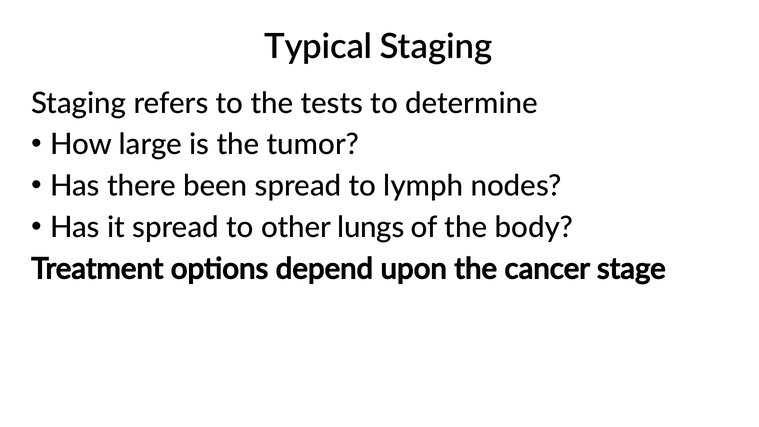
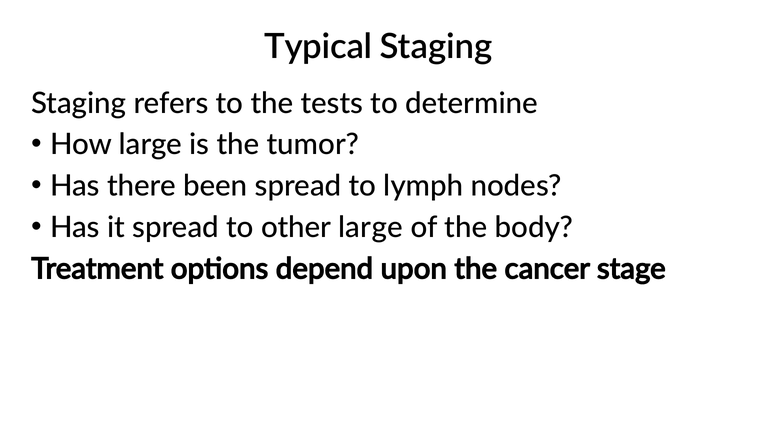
other lungs: lungs -> large (371, 227)
